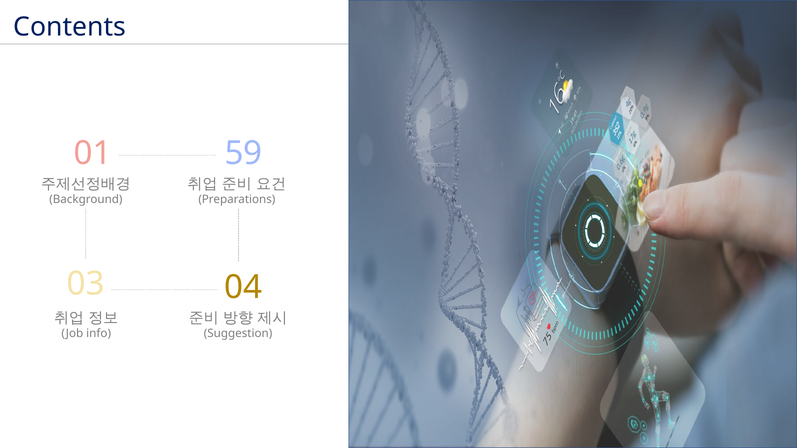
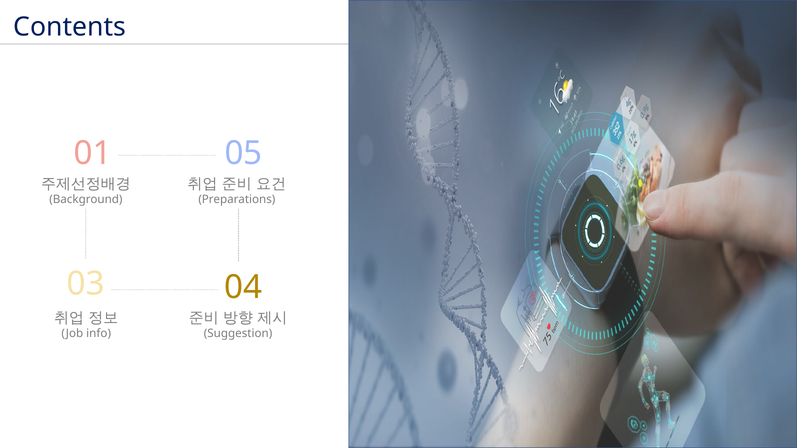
59: 59 -> 05 (244, 154)
